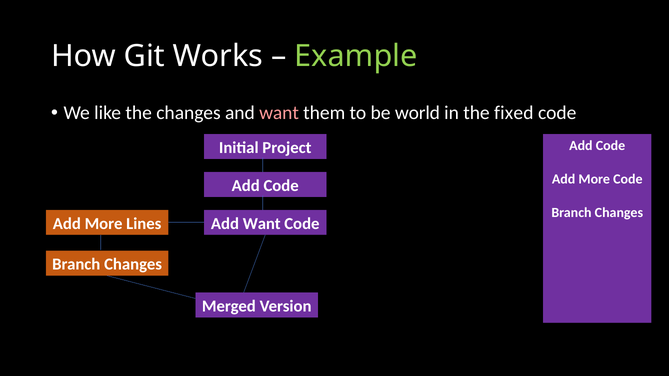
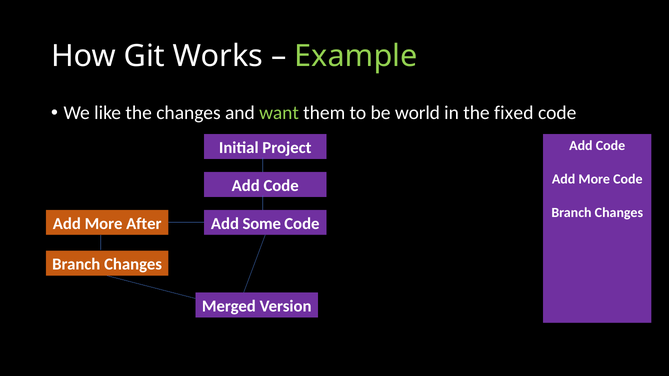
want colour: pink -> light green (279, 113)
Lines: Lines -> After (144, 224)
Add Want: Want -> Some (262, 224)
